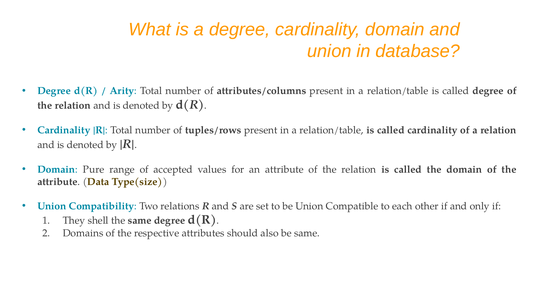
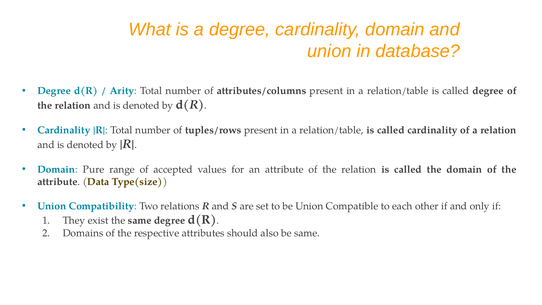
shell: shell -> exist (98, 220)
